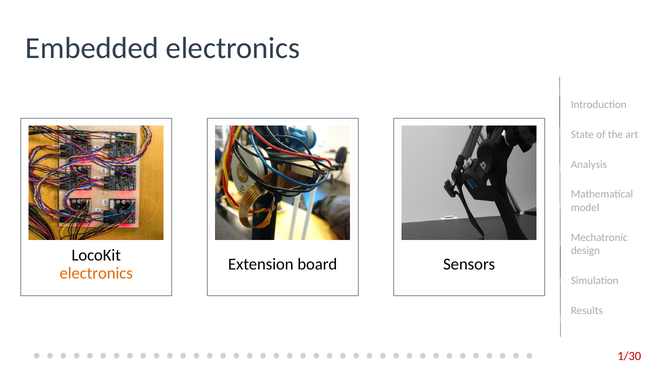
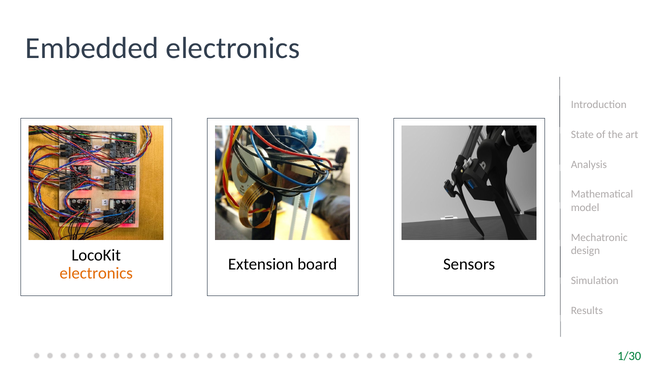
1/30 colour: red -> green (629, 356)
